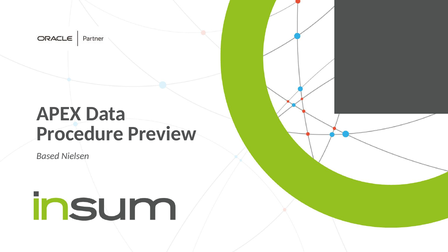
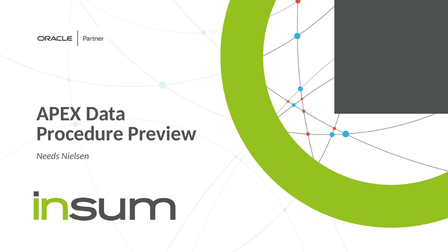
Based: Based -> Needs (48, 156)
